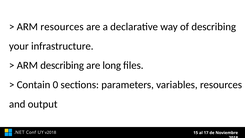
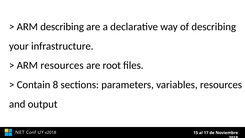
ARM resources: resources -> describing (62, 27)
ARM describing: describing -> resources (62, 65)
long: long -> root (112, 65)
0: 0 -> 8 (55, 85)
